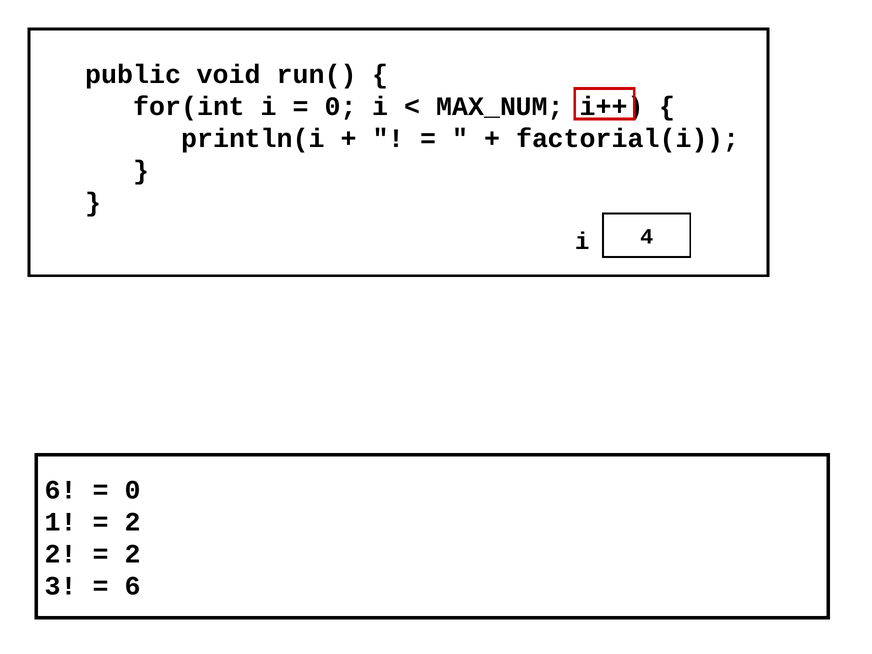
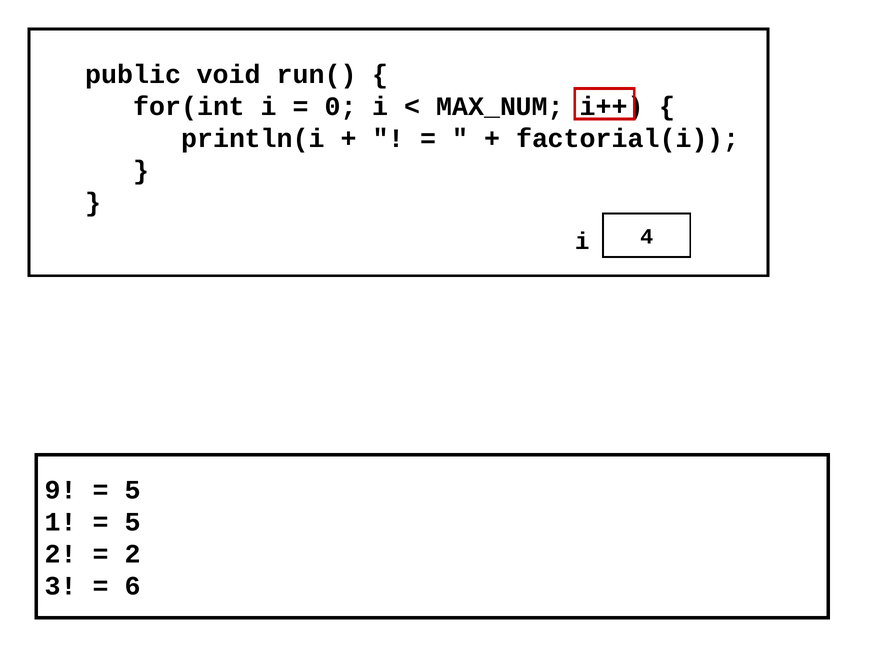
6: 6 -> 9 (61, 490)
0: 0 -> 5 (133, 490)
2: 2 -> 5 (133, 522)
